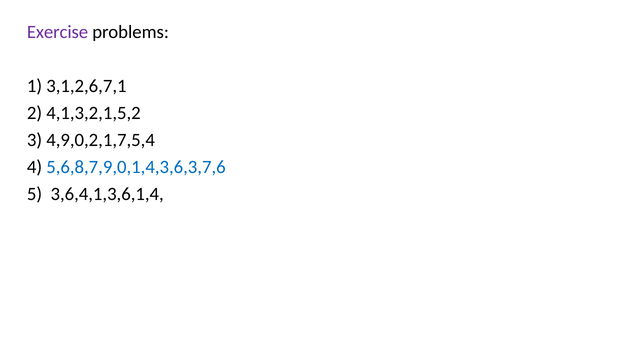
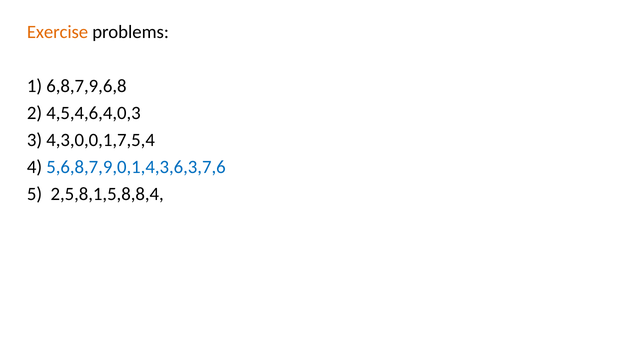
Exercise colour: purple -> orange (58, 32)
3,1,2,6,7,1: 3,1,2,6,7,1 -> 6,8,7,9,6,8 (86, 86)
4,1,3,2,1,5,2: 4,1,3,2,1,5,2 -> 4,5,4,6,4,0,3 (93, 113)
4,9,0,2,1,7,5,4: 4,9,0,2,1,7,5,4 -> 4,3,0,0,1,7,5,4 (101, 140)
3,6,4,1,3,6,1,4: 3,6,4,1,3,6,1,4 -> 2,5,8,1,5,8,8,4 (107, 194)
